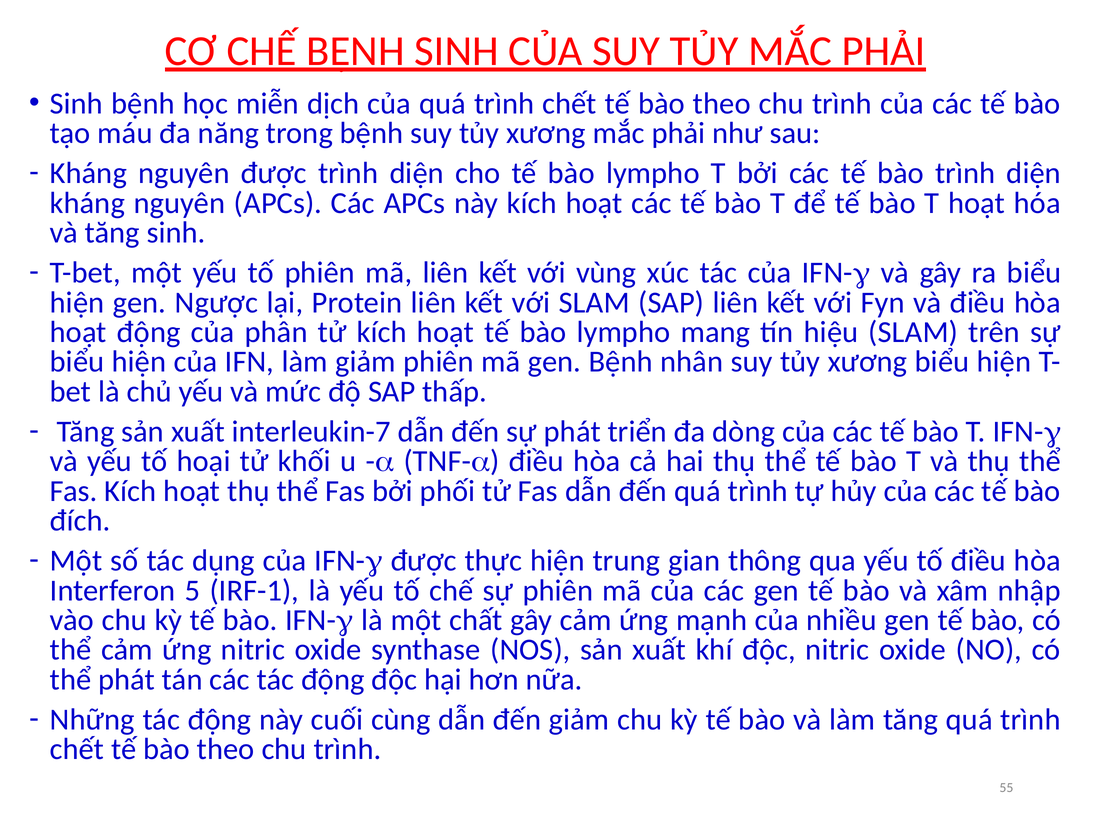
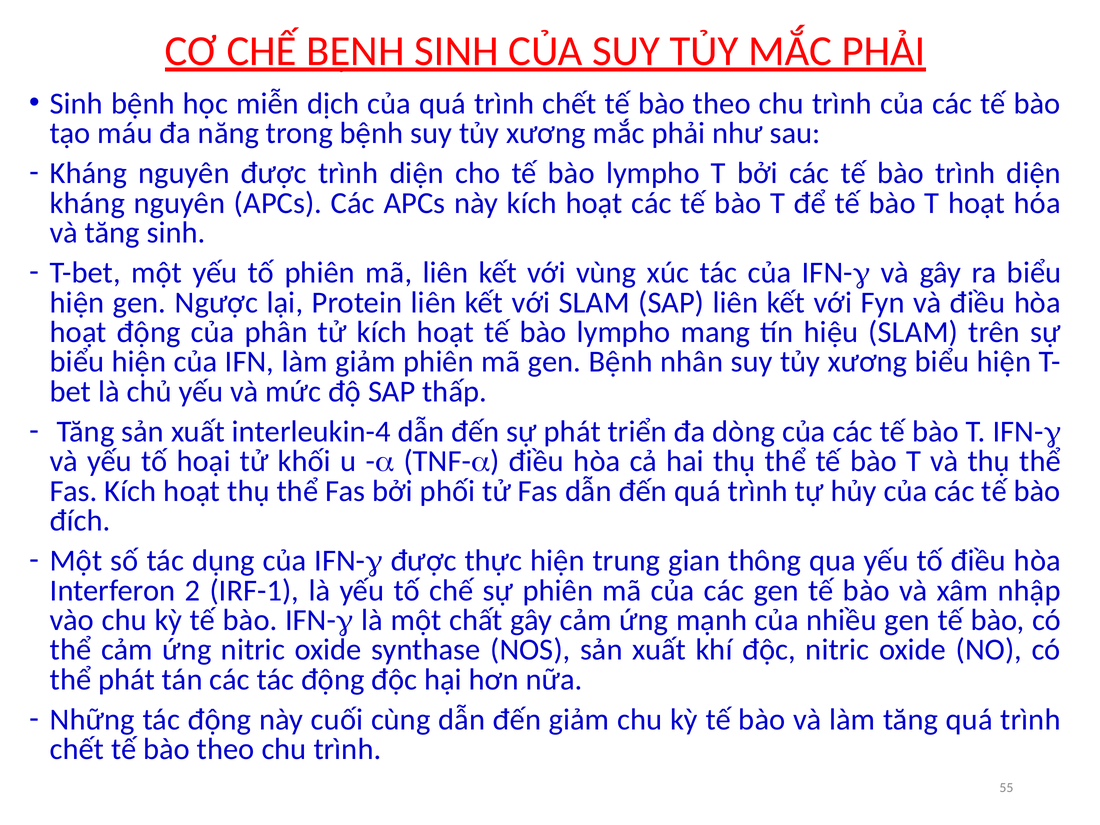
interleukin-7: interleukin-7 -> interleukin-4 (311, 432)
5: 5 -> 2 (192, 590)
